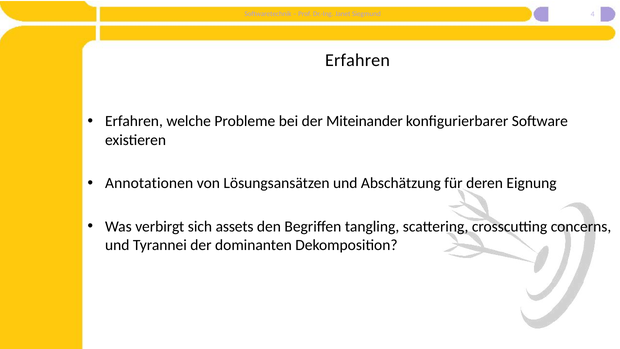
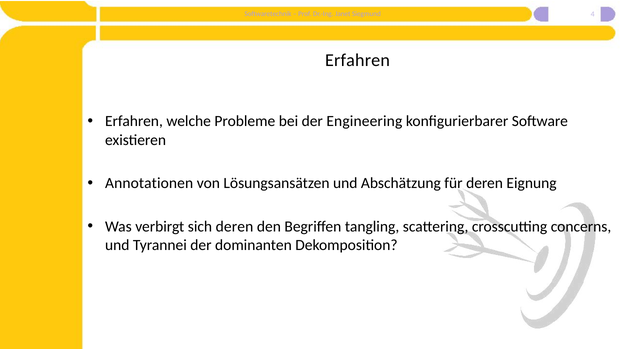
Miteinander: Miteinander -> Engineering (364, 121)
sich assets: assets -> deren (234, 227)
